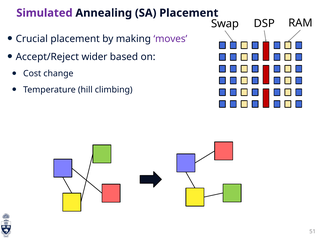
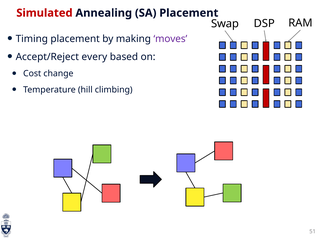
Simulated colour: purple -> red (44, 13)
Crucial: Crucial -> Timing (32, 39)
wider: wider -> every (94, 57)
